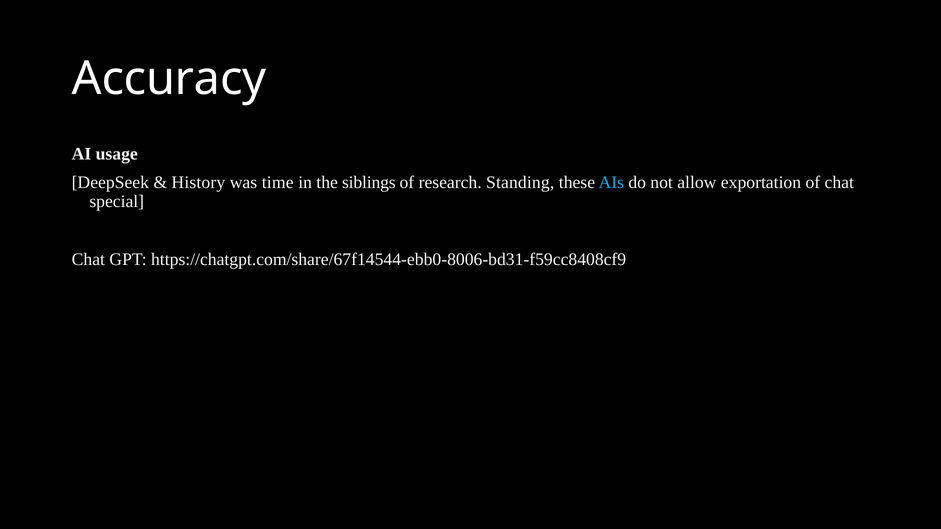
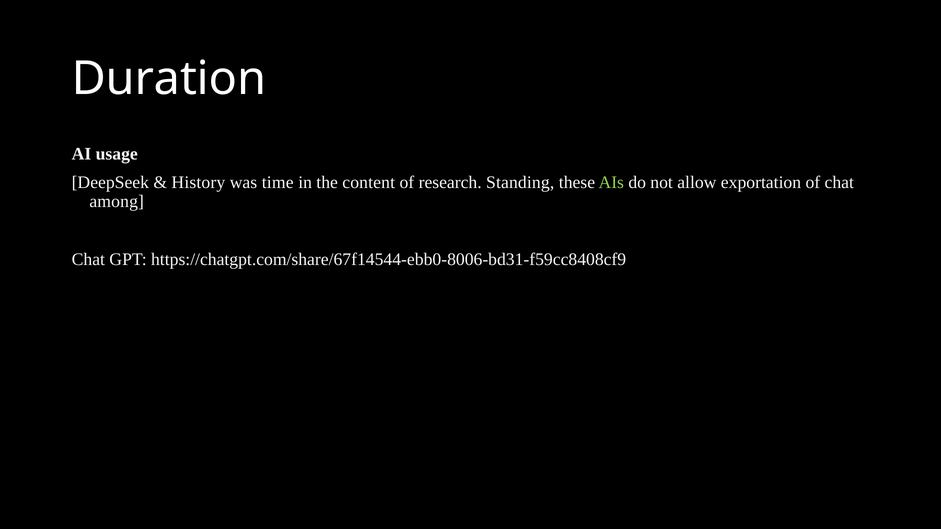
Accuracy: Accuracy -> Duration (169, 79)
siblings: siblings -> content (369, 183)
AIs colour: light blue -> light green (611, 183)
special: special -> among (117, 202)
